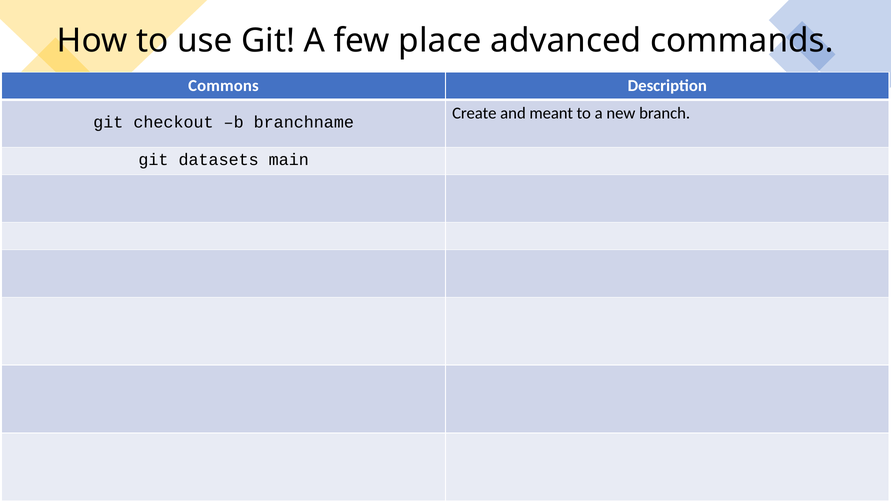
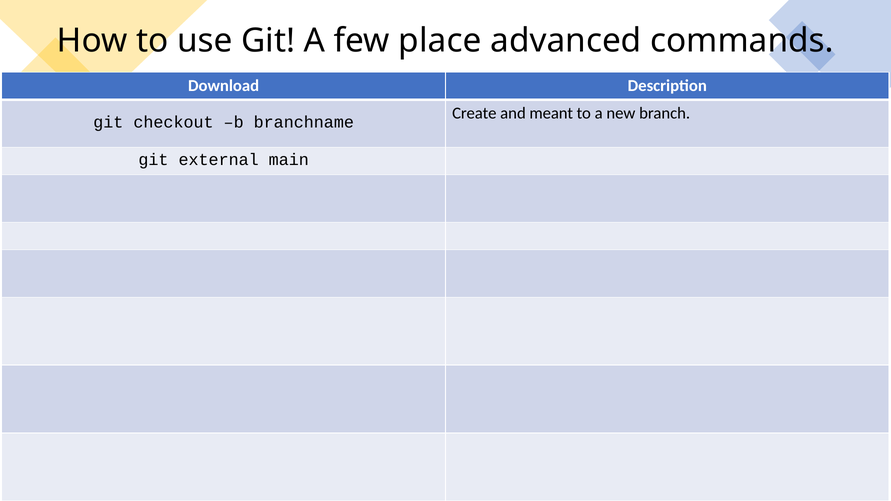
Commons: Commons -> Download (224, 86)
datasets: datasets -> external (219, 160)
